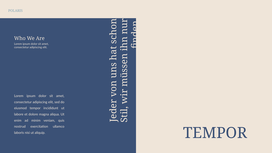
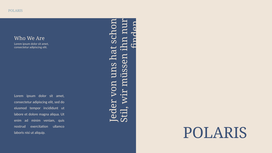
TEMPOR: TEMPOR -> POLARIS (215, 133)
